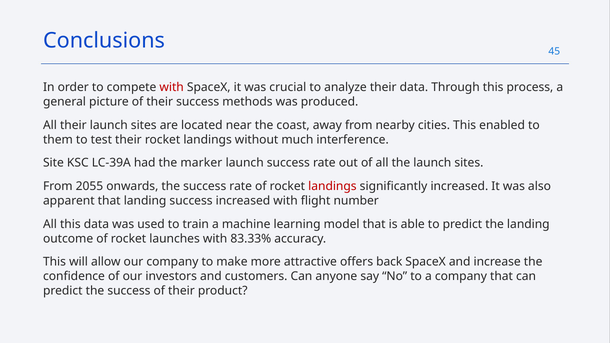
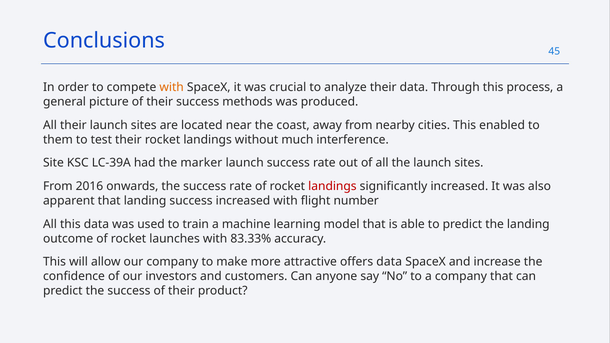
with colour: red -> orange (172, 87)
2055: 2055 -> 2016 (89, 186)
offers back: back -> data (389, 262)
